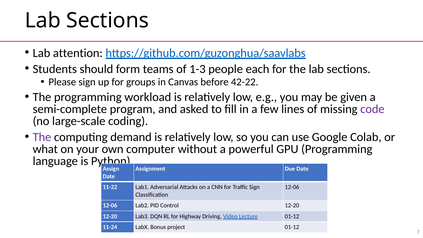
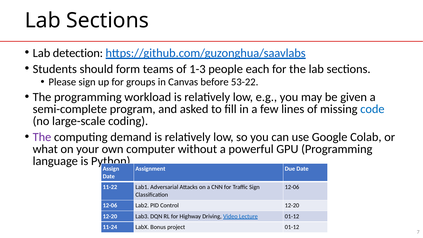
attention: attention -> detection (78, 53)
42-22: 42-22 -> 53-22 (245, 82)
code colour: purple -> blue (372, 109)
